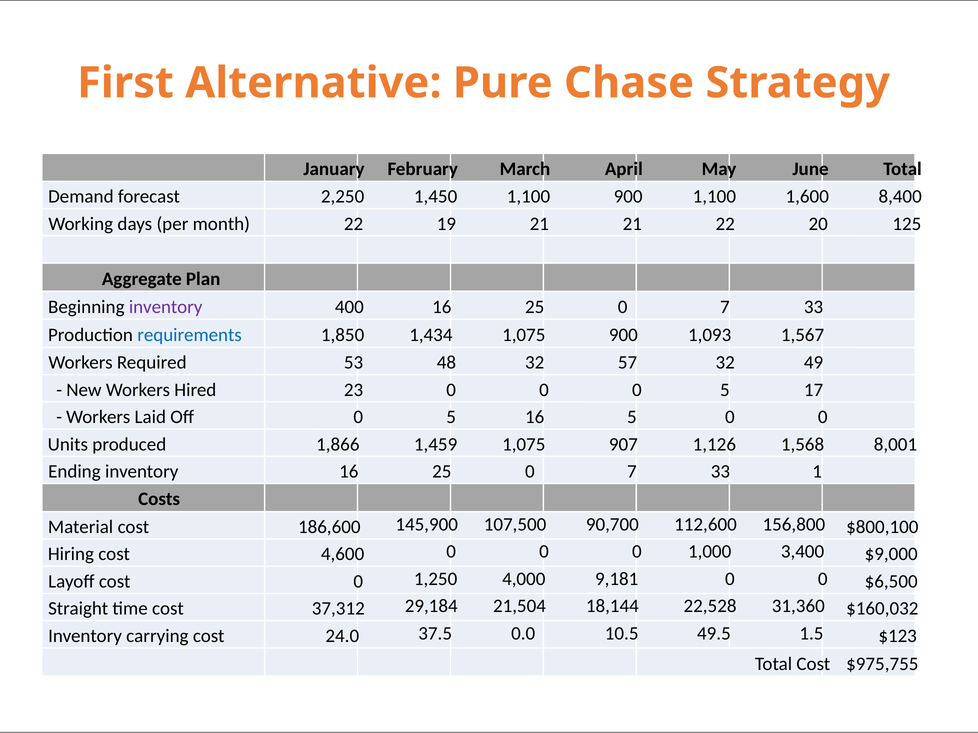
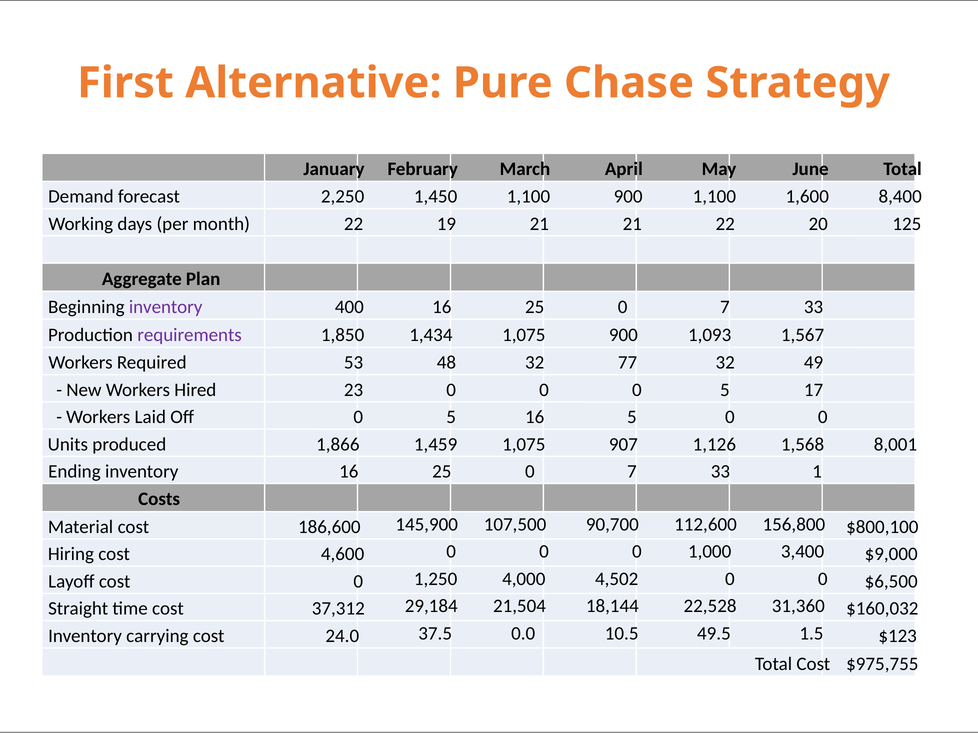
requirements colour: blue -> purple (190, 335)
57: 57 -> 77 (628, 363)
9,181: 9,181 -> 4,502 (617, 579)
